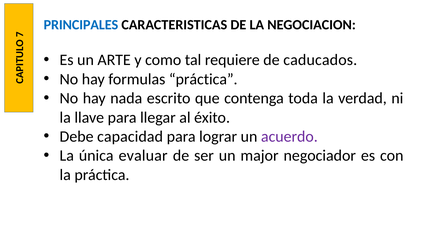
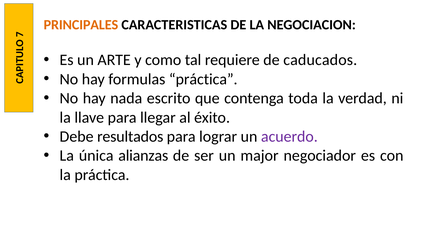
PRINCIPALES colour: blue -> orange (81, 25)
capacidad: capacidad -> resultados (130, 137)
evaluar: evaluar -> alianzas (143, 156)
